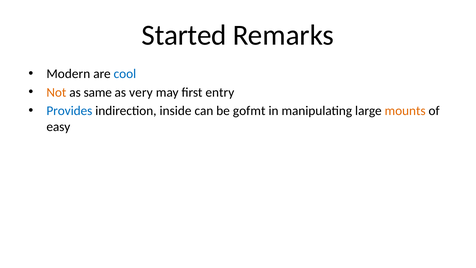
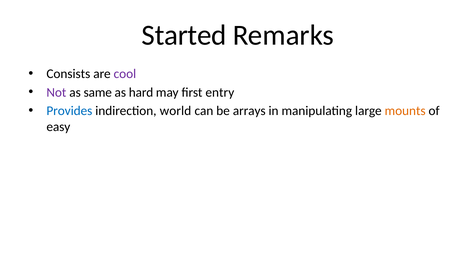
Modern: Modern -> Consists (68, 74)
cool colour: blue -> purple (125, 74)
Not colour: orange -> purple (56, 92)
very: very -> hard (141, 92)
inside: inside -> world (175, 111)
gofmt: gofmt -> arrays (249, 111)
